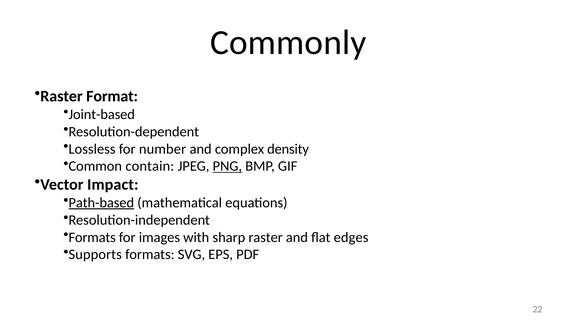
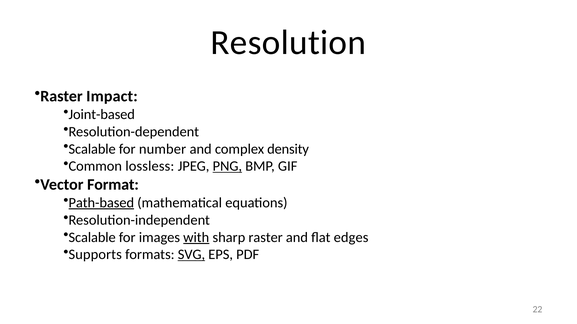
Commonly: Commonly -> Resolution (288, 42)
Format: Format -> Impact (112, 96)
Lossless: Lossless -> Scalable (92, 149)
contain: contain -> lossless (150, 166)
Impact: Impact -> Format (113, 185)
Formats: Formats -> Scalable (92, 238)
with underline: none -> present (196, 238)
SVG underline: none -> present (191, 255)
